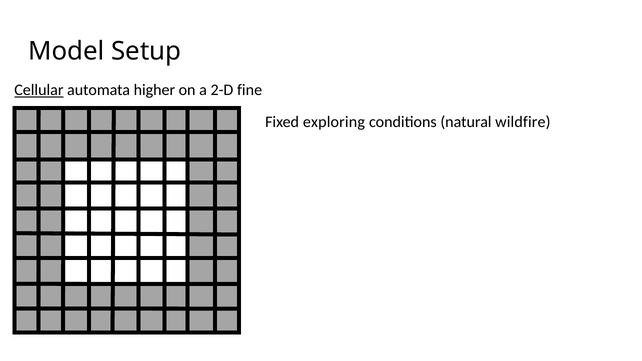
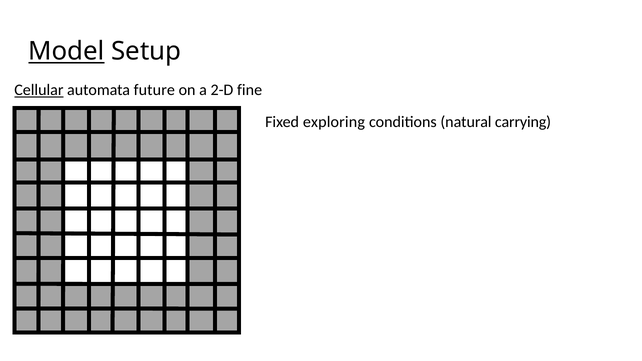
Model underline: none -> present (66, 51)
higher: higher -> future (154, 90)
wildfire: wildfire -> carrying (523, 122)
